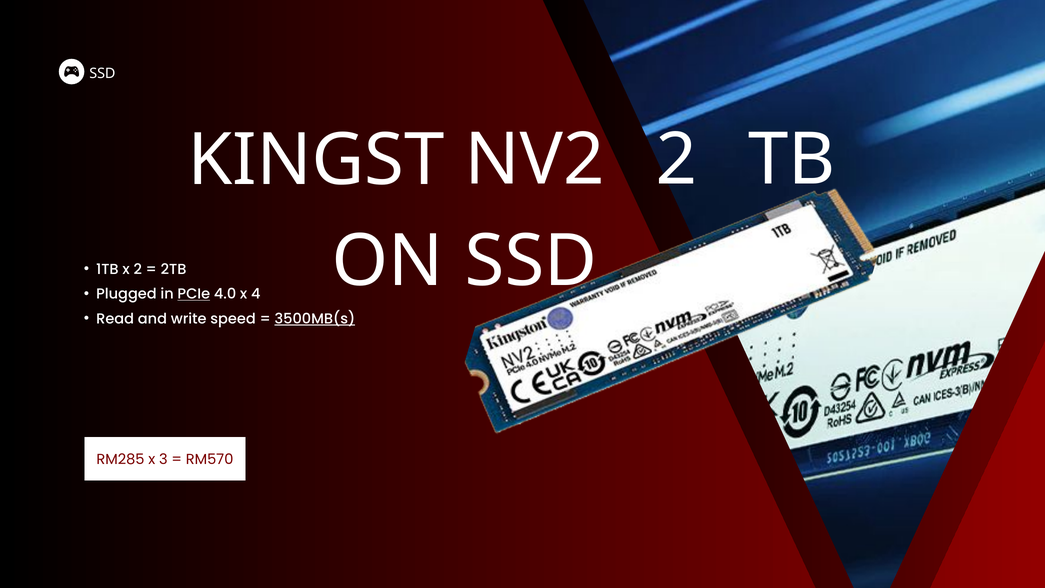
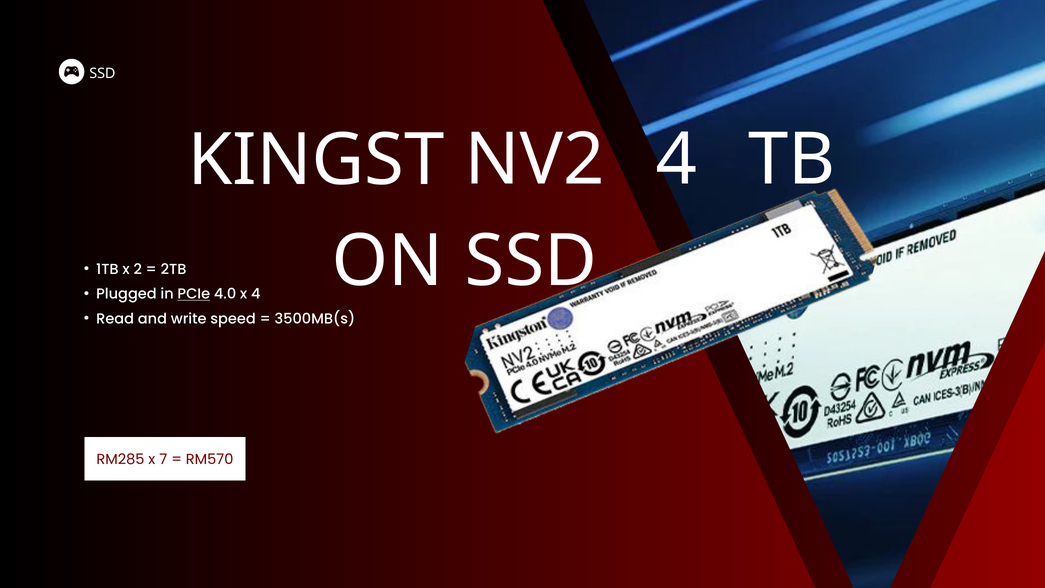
NV2 2: 2 -> 4 (676, 160)
3500MB(s underline: present -> none (315, 319)
3: 3 -> 7 (163, 459)
